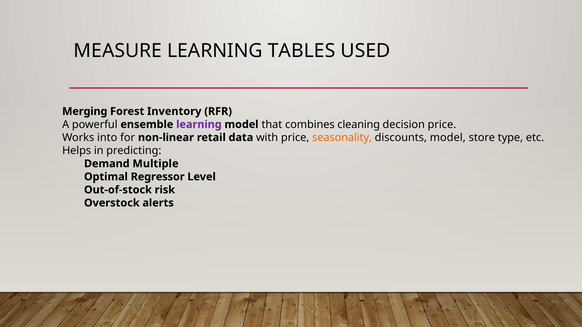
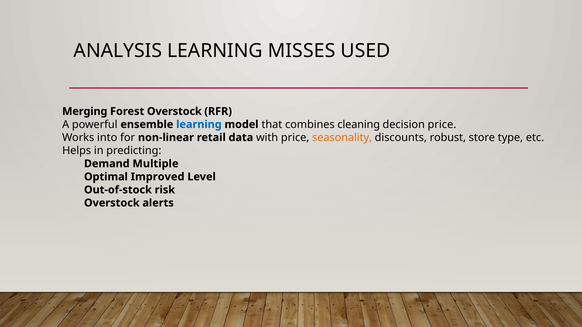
MEASURE: MEASURE -> ANALYSIS (118, 51)
TABLES: TABLES -> MISSES (302, 51)
Forest Inventory: Inventory -> Overstock (174, 111)
learning colour: purple -> blue (199, 125)
discounts model: model -> robust (448, 138)
Regressor: Regressor -> Improved (158, 177)
